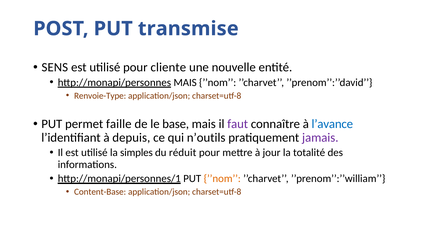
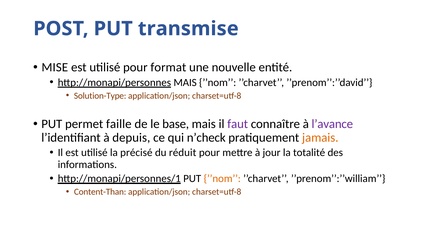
SENS: SENS -> MISE (55, 67)
cliente: cliente -> format (168, 67)
Renvoie-Type: Renvoie-Type -> Solution-Type (100, 96)
l’avance colour: blue -> purple (332, 124)
n’outils: n’outils -> n’check (206, 138)
jamais colour: purple -> orange (320, 138)
simples: simples -> précisé (136, 153)
Content-Base: Content-Base -> Content-Than (100, 192)
